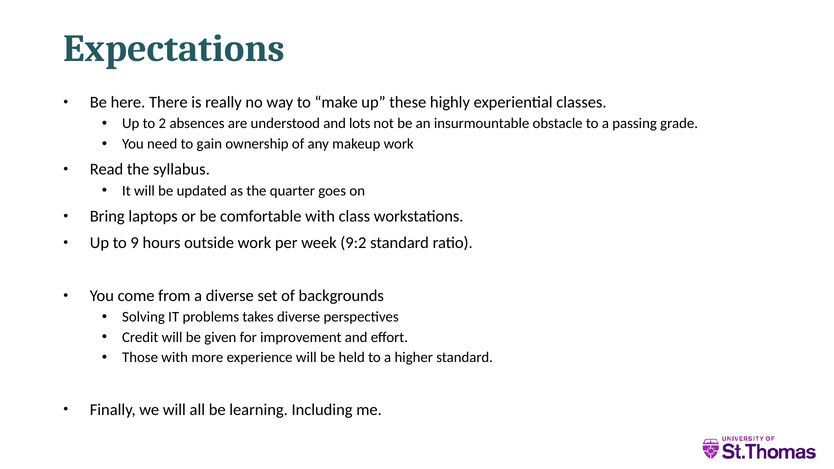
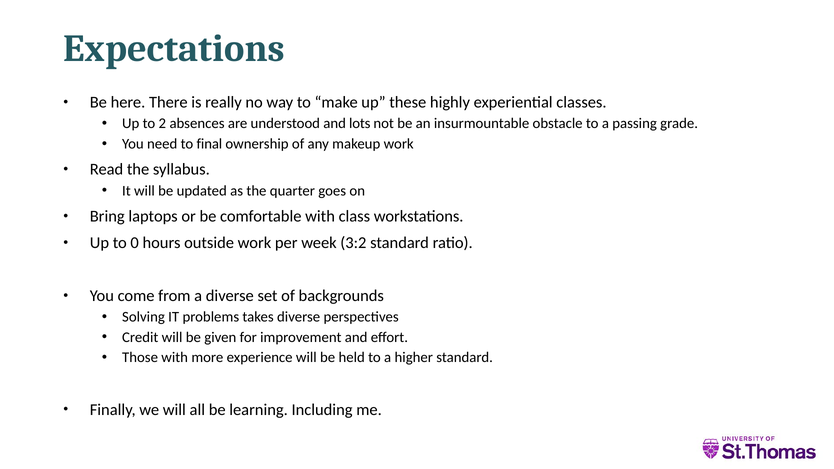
gain: gain -> final (209, 144)
9: 9 -> 0 (135, 243)
9:2: 9:2 -> 3:2 (353, 243)
